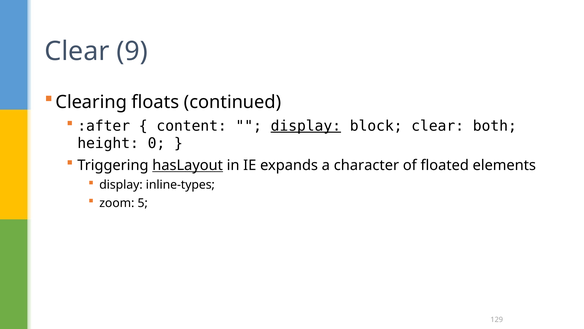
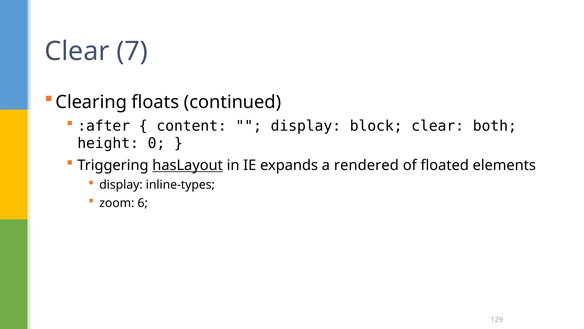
9: 9 -> 7 (132, 51)
display underline: present -> none (306, 126)
character: character -> rendered (366, 165)
5: 5 -> 6 (143, 203)
